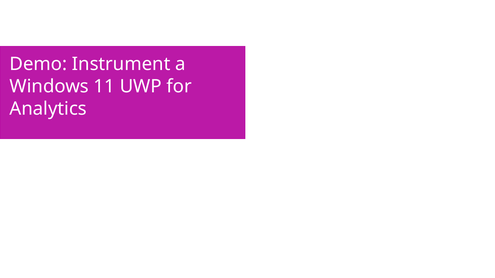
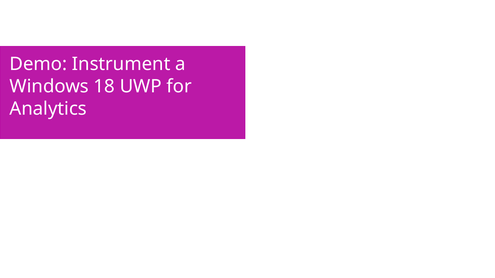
11: 11 -> 18 (104, 87)
